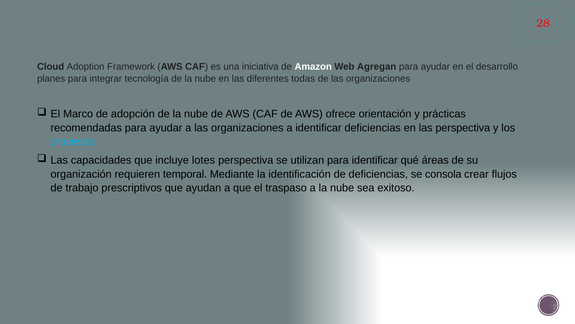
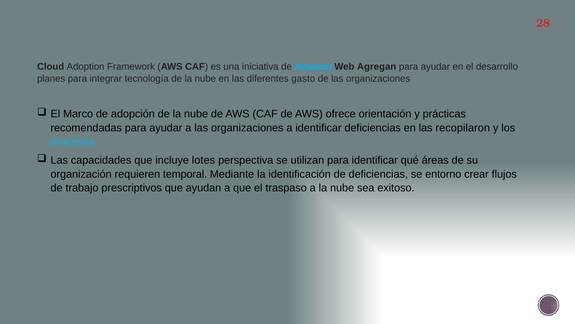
Amazon colour: white -> light blue (313, 66)
todas: todas -> gasto (303, 79)
las perspectiva: perspectiva -> recopilaron (463, 128)
consola: consola -> entorno (443, 174)
